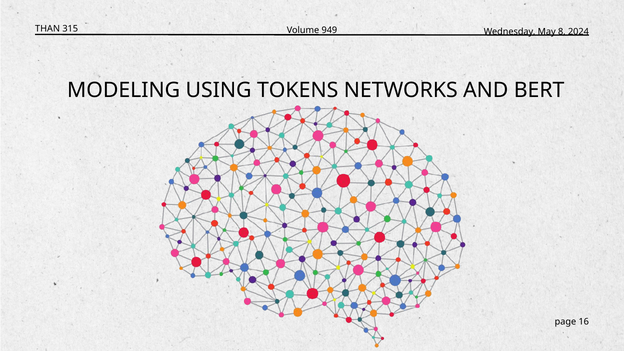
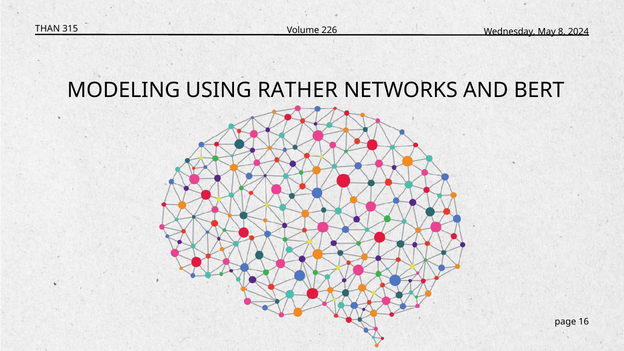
949: 949 -> 226 (329, 30)
TOKENS: TOKENS -> RATHER (298, 90)
